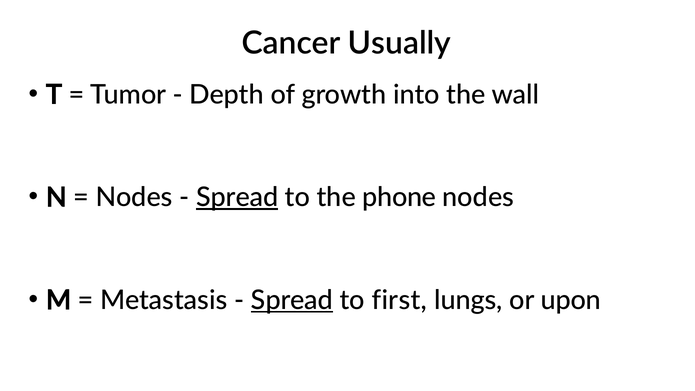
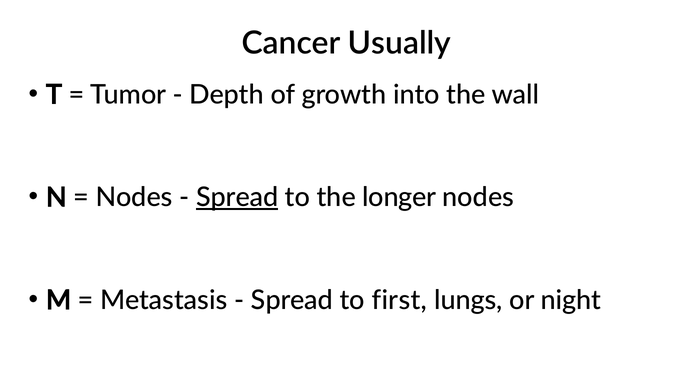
phone: phone -> longer (399, 197)
Spread underline: present -> none (292, 300)
upon: upon -> night (571, 300)
